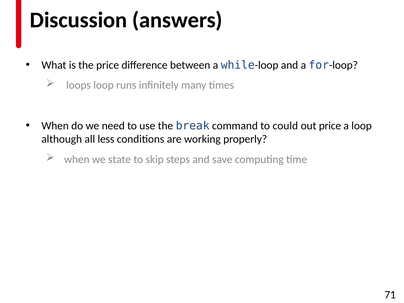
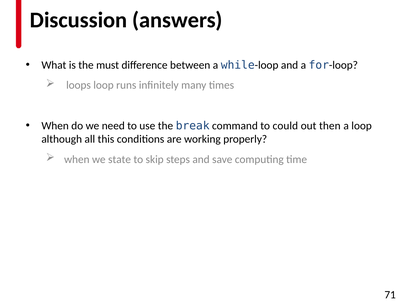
the price: price -> must (108, 65)
out price: price -> then (330, 126)
less: less -> this (106, 139)
